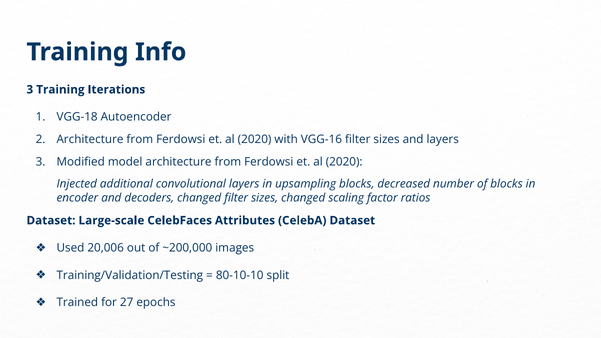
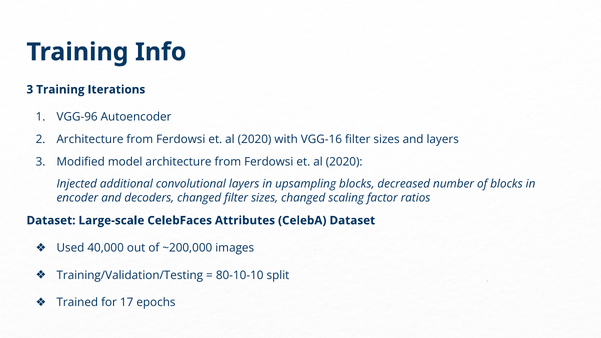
VGG-18: VGG-18 -> VGG-96 (77, 117)
20,006: 20,006 -> 40,000 (106, 248)
27: 27 -> 17 (127, 303)
